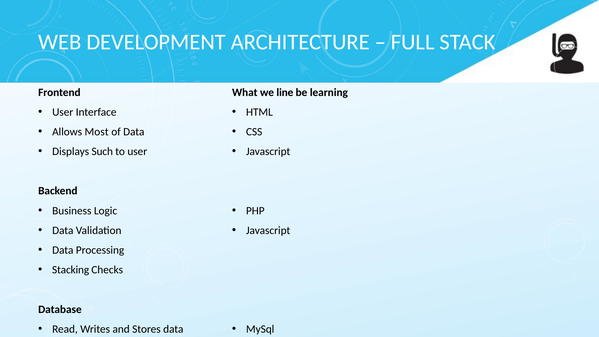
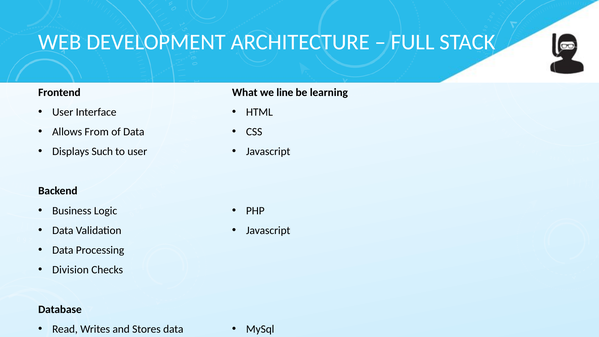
Most: Most -> From (97, 132)
Stacking: Stacking -> Division (71, 270)
